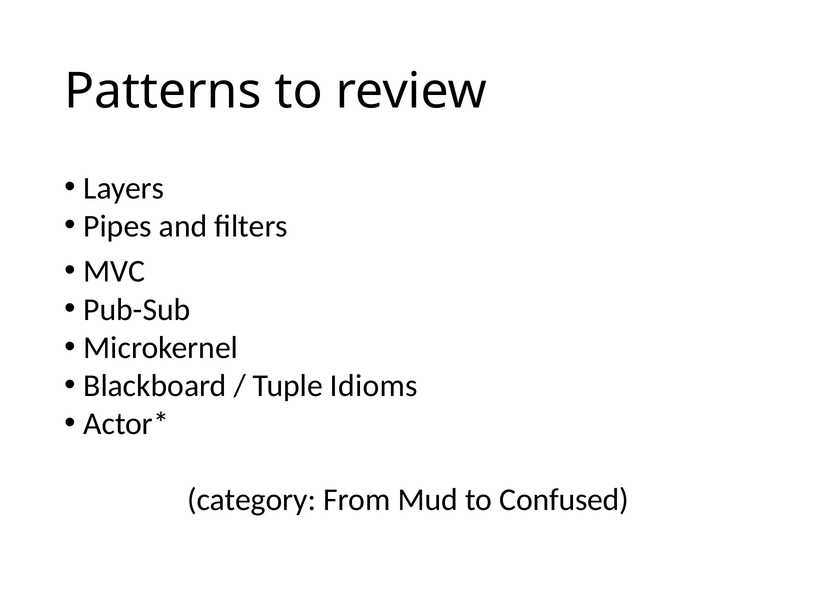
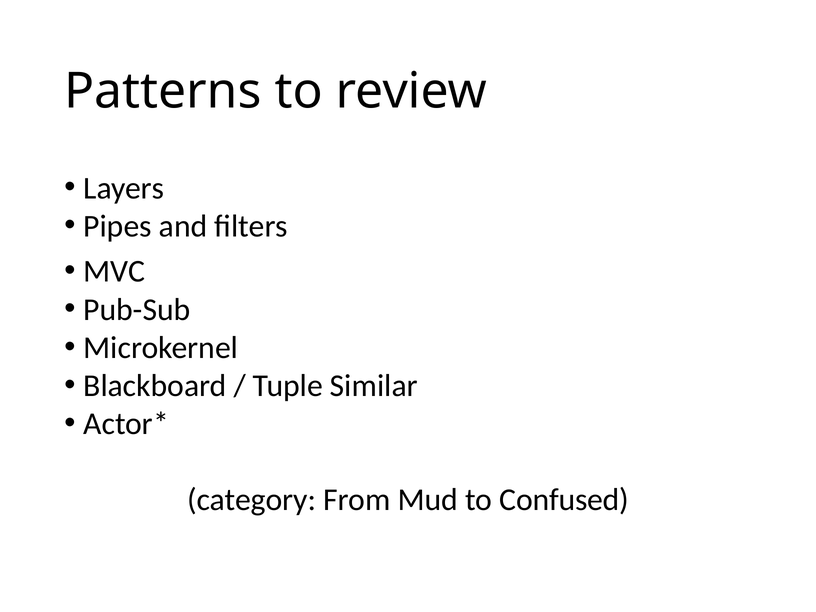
Idioms: Idioms -> Similar (374, 386)
